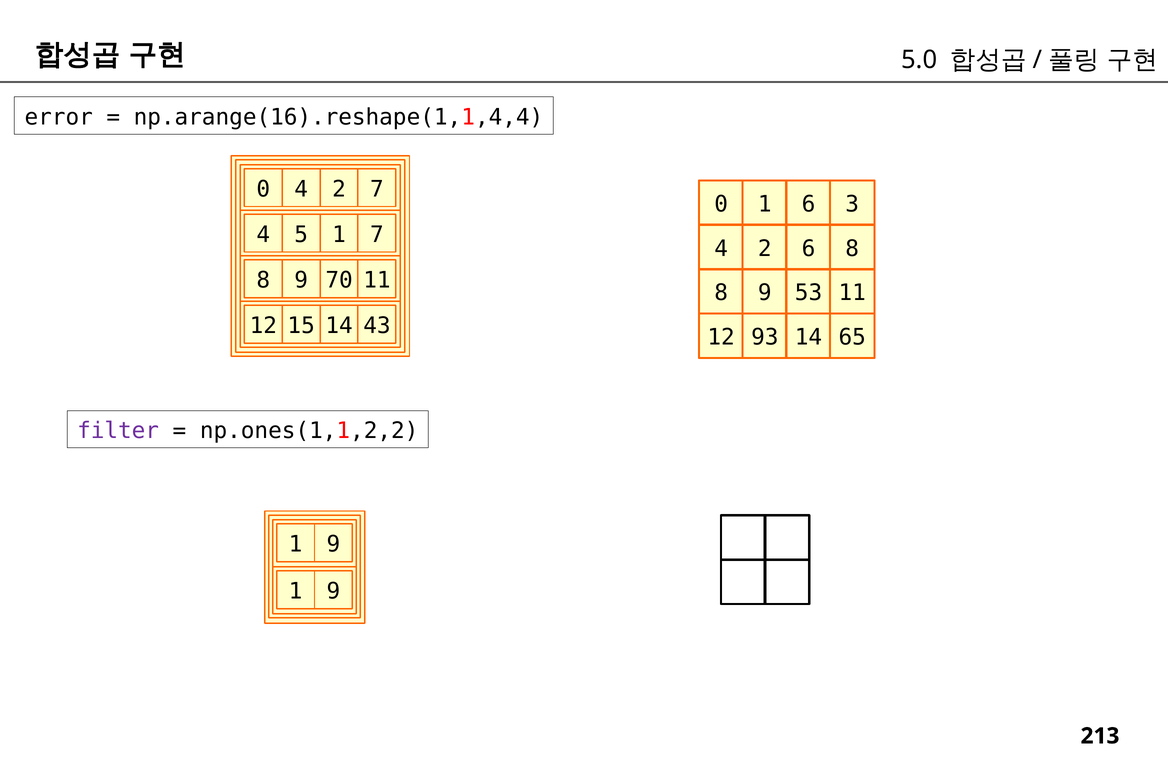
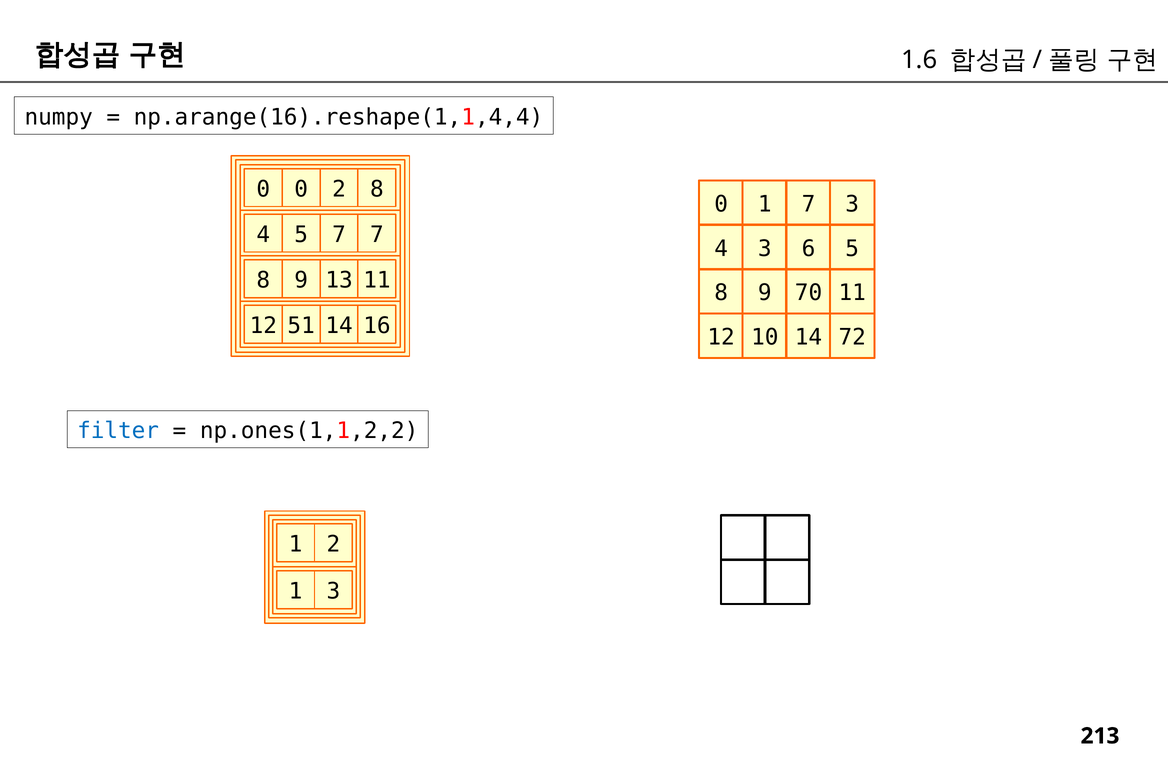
5.0: 5.0 -> 1.6 (919, 60)
error: error -> numpy (59, 117)
0 4: 4 -> 0 (301, 189)
2 7: 7 -> 8 (377, 189)
1 6: 6 -> 7 (808, 204)
5 1: 1 -> 7 (339, 235)
2: 2 -> 3 (765, 249)
6 8: 8 -> 5 (852, 249)
70: 70 -> 13 (339, 280)
53: 53 -> 70 (809, 293)
15: 15 -> 51 (301, 326)
43: 43 -> 16 (377, 326)
93: 93 -> 10 (765, 338)
65: 65 -> 72 (852, 338)
filter colour: purple -> blue (118, 431)
9: 9 -> 2 (333, 544)
9: 9 -> 3 (333, 591)
